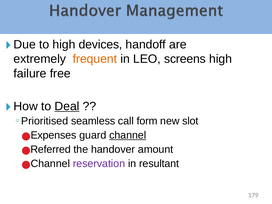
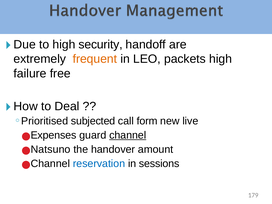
devices: devices -> security (101, 44)
screens: screens -> packets (185, 59)
Deal underline: present -> none (67, 106)
seamless: seamless -> subjected (93, 121)
slot: slot -> live (190, 121)
Referred: Referred -> Natsuno (51, 149)
reservation colour: purple -> blue (99, 164)
resultant: resultant -> sessions (159, 164)
